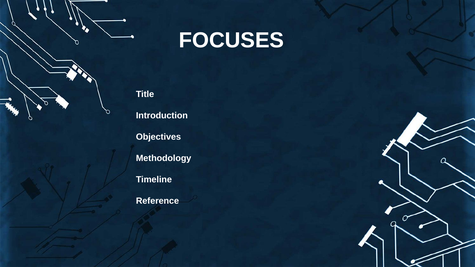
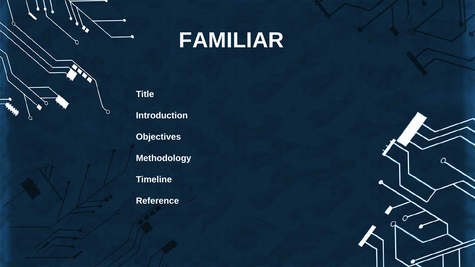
FOCUSES: FOCUSES -> FAMILIAR (231, 40)
